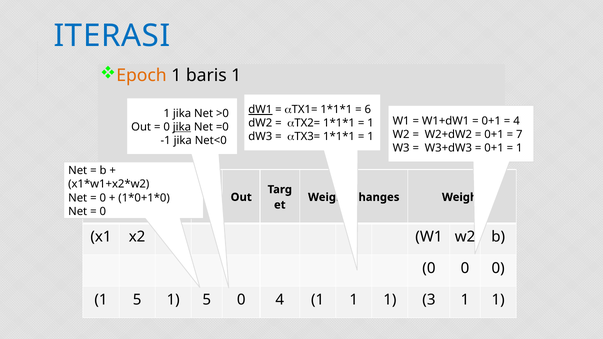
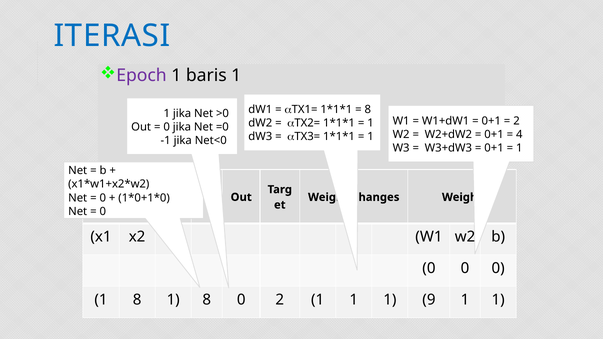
Epoch colour: orange -> purple (142, 76)
dW1 underline: present -> none (260, 110)
6: 6 -> 8 (368, 110)
4: 4 -> 2 (516, 121)
jika underline: present -> none (182, 127)
7: 7 -> 4 (519, 135)
5: 5 -> 8 (137, 300)
5: 5 -> 8 (207, 300)
0 4: 4 -> 2 (280, 300)
3: 3 -> 9 (429, 300)
